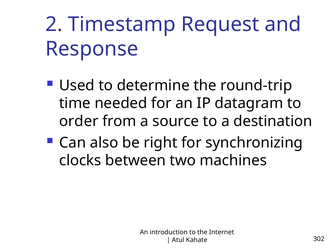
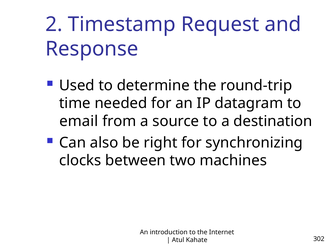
order: order -> email (79, 121)
